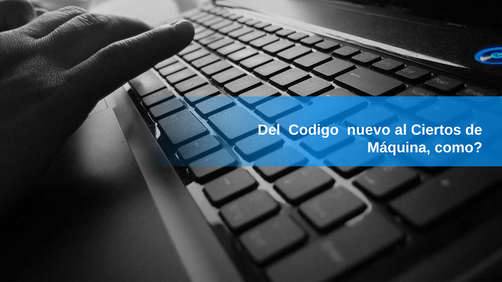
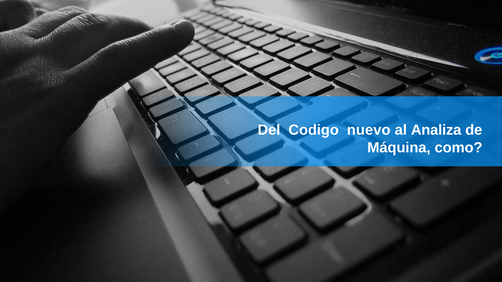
Ciertos: Ciertos -> Analiza (436, 130)
